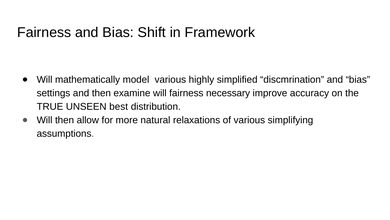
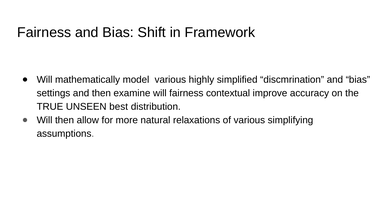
necessary: necessary -> contextual (228, 93)
